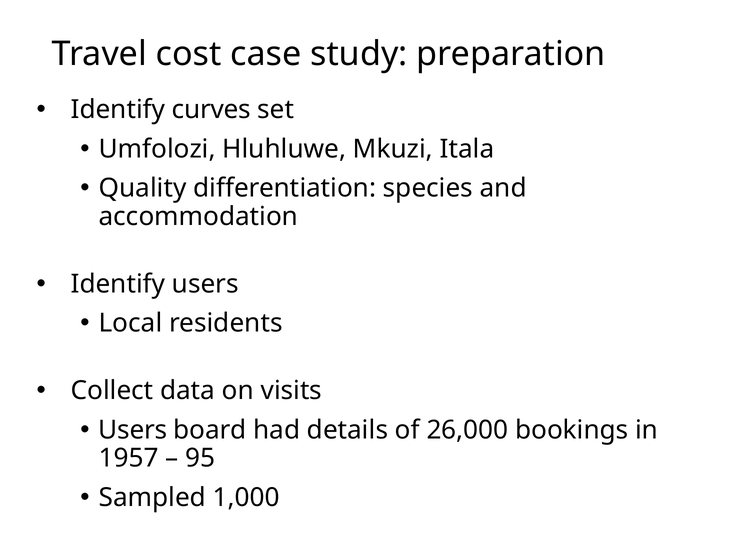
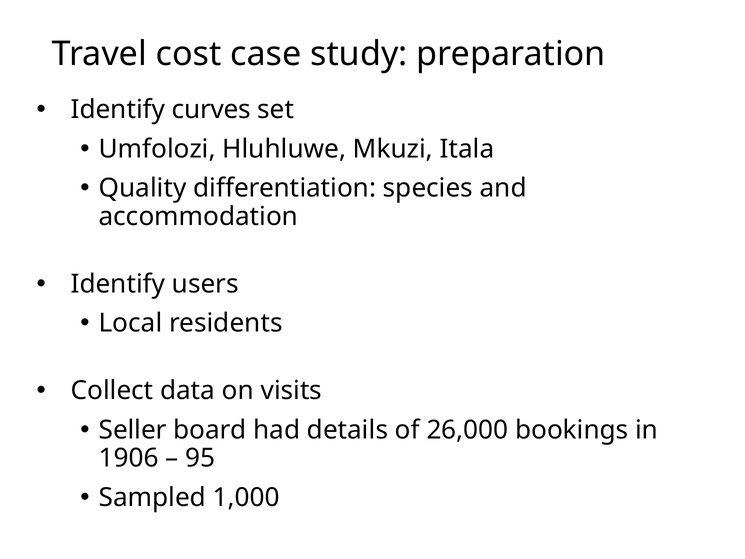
Users: Users -> Seller (133, 430)
1957: 1957 -> 1906 (129, 458)
